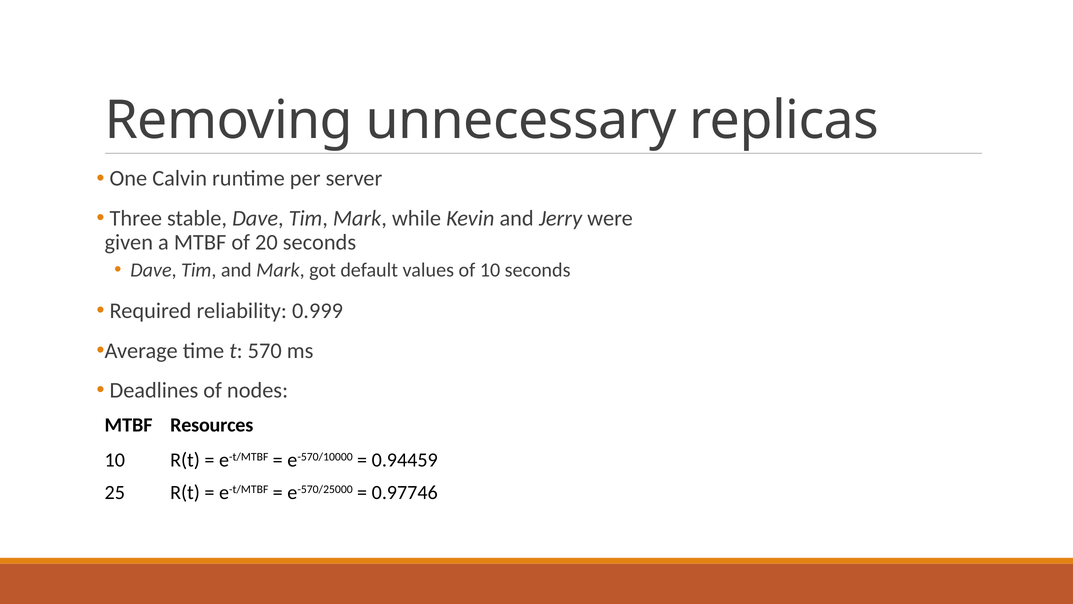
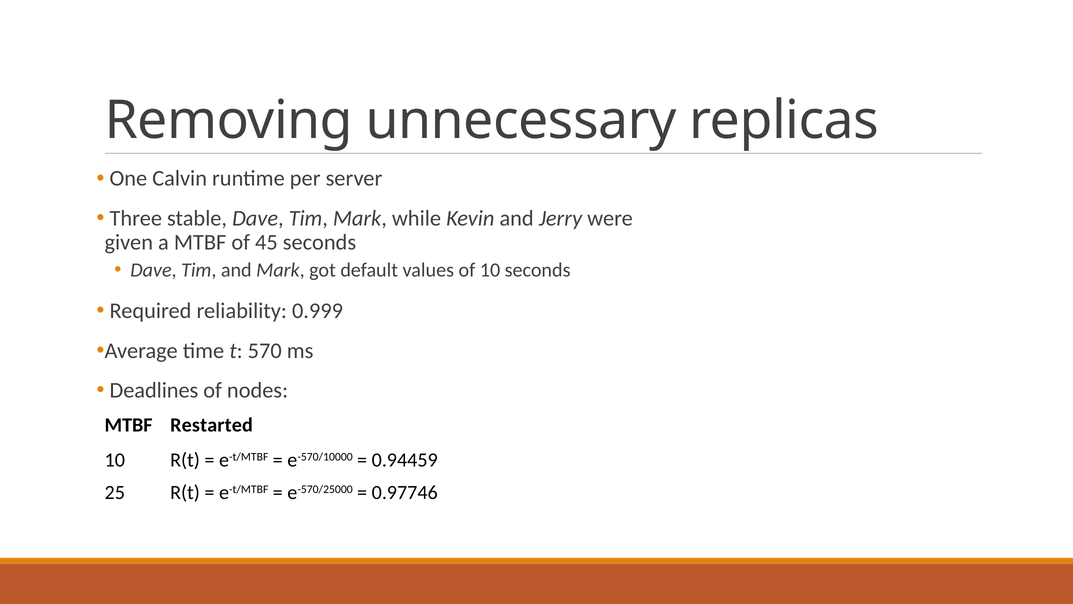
20: 20 -> 45 (266, 242)
Resources: Resources -> Restarted (212, 425)
